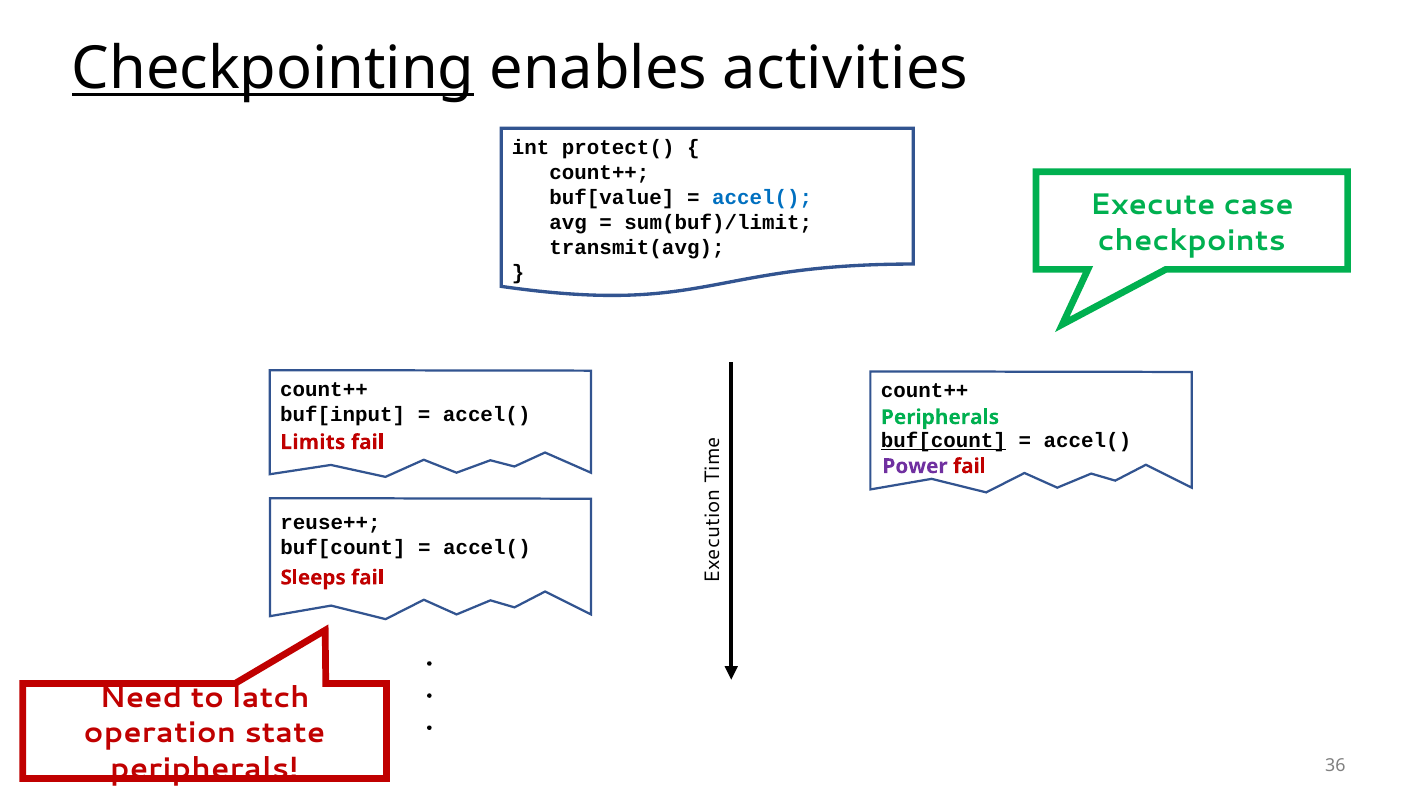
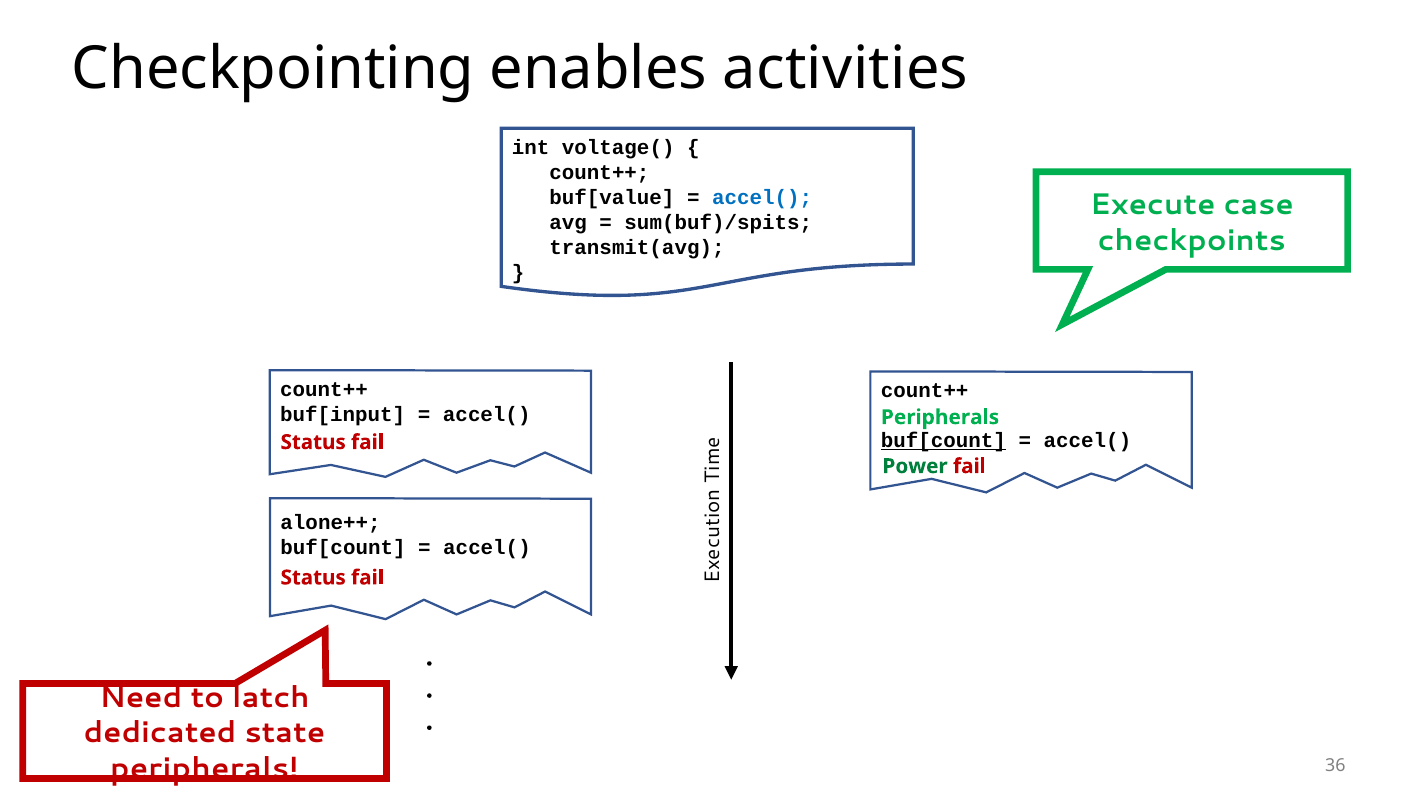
Checkpointing underline: present -> none (273, 69)
protect(: protect( -> voltage( (618, 148)
sum(buf)/limit: sum(buf)/limit -> sum(buf)/spits (718, 223)
Limits: Limits -> Status (313, 442)
Power colour: purple -> green (915, 466)
reuse++: reuse++ -> alone++ (331, 523)
Sleeps: Sleeps -> Status (313, 578)
operation: operation -> dedicated (160, 733)
